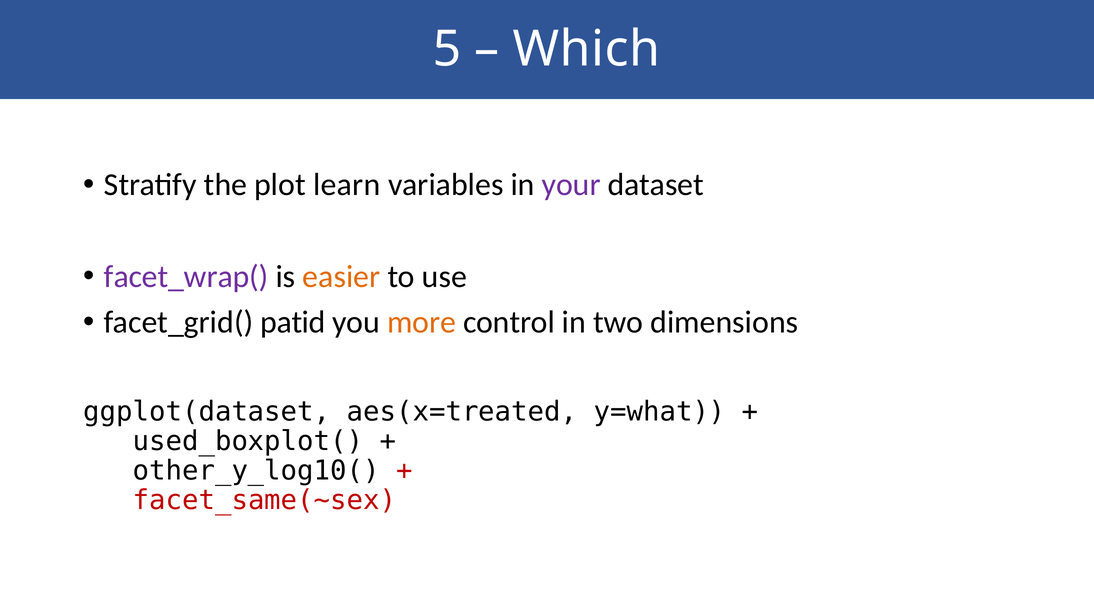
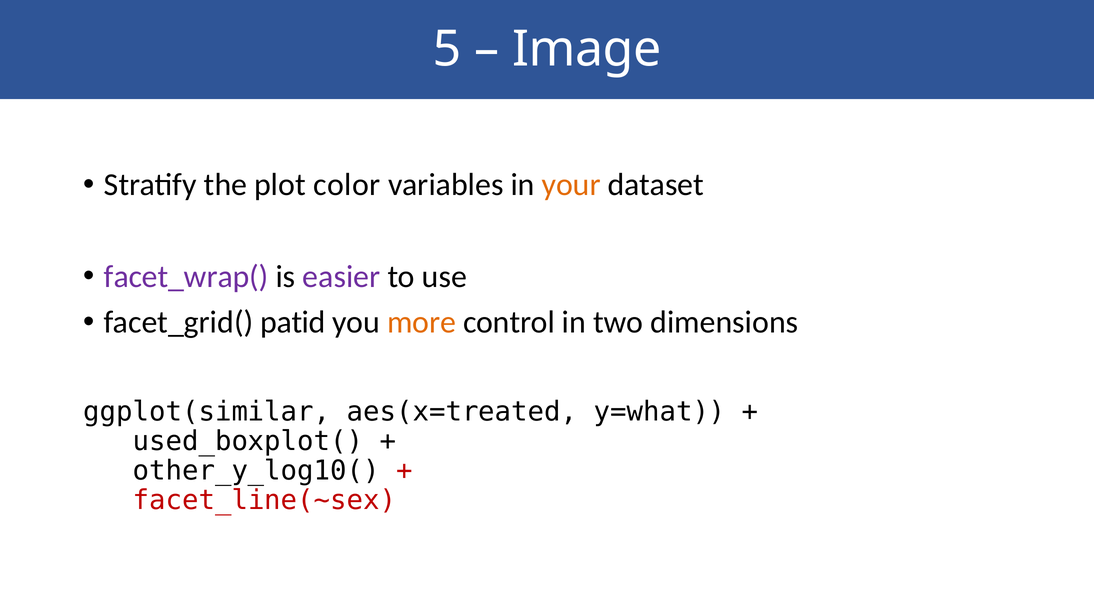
Which: Which -> Image (587, 49)
learn: learn -> color (347, 185)
your colour: purple -> orange (571, 185)
easier colour: orange -> purple (341, 277)
ggplot(dataset: ggplot(dataset -> ggplot(similar (207, 412)
facet_same(~sex: facet_same(~sex -> facet_line(~sex (264, 500)
